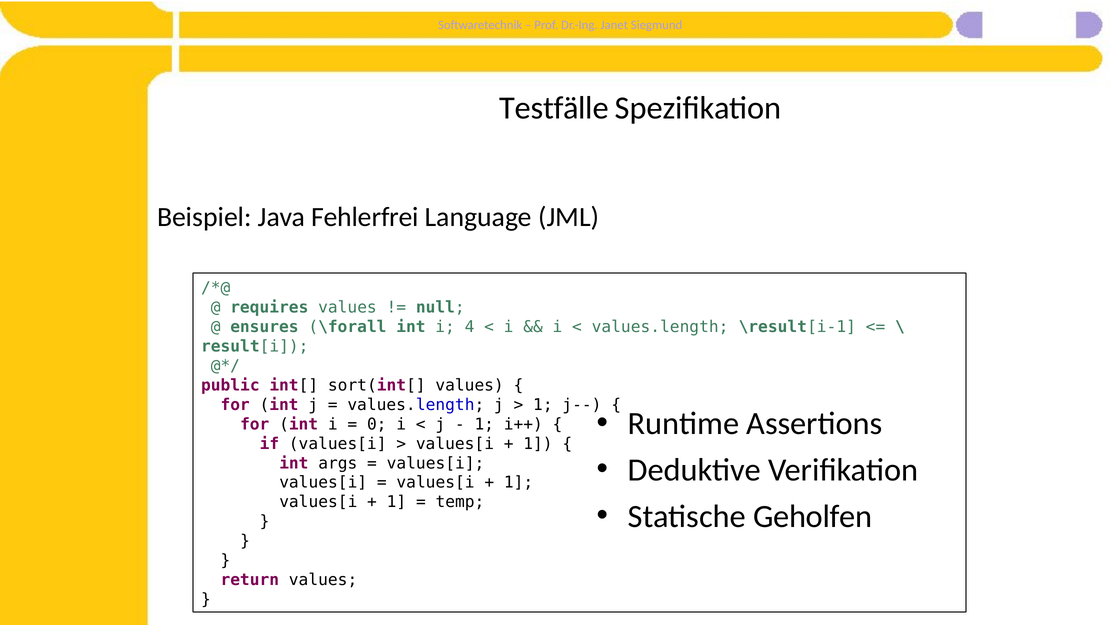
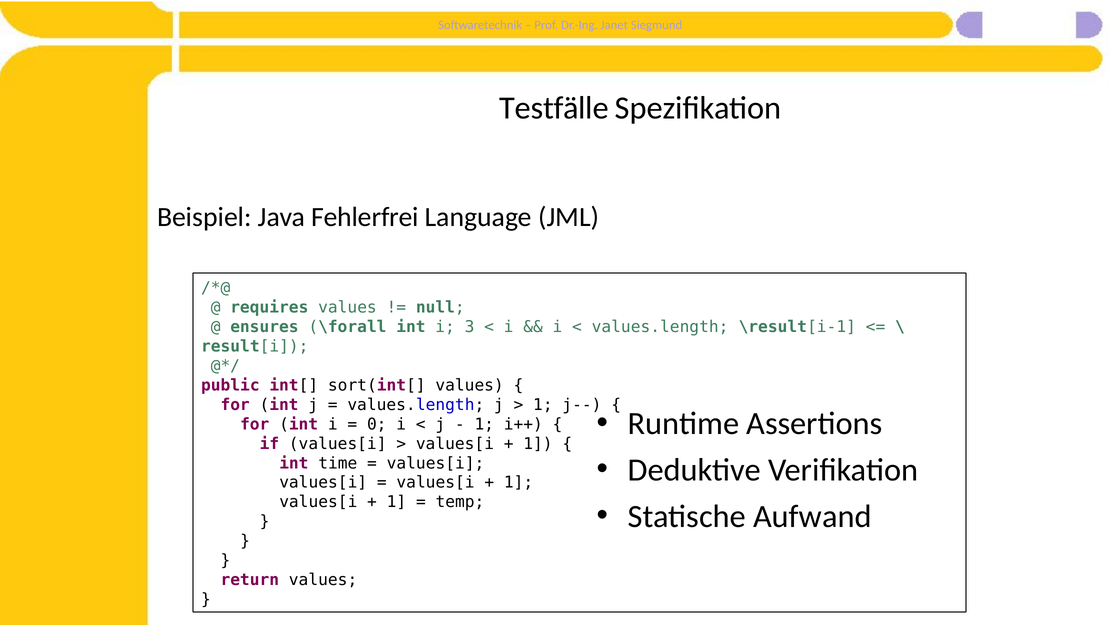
4: 4 -> 3 (470, 327)
args: args -> time (338, 463)
Geholfen: Geholfen -> Aufwand (812, 516)
